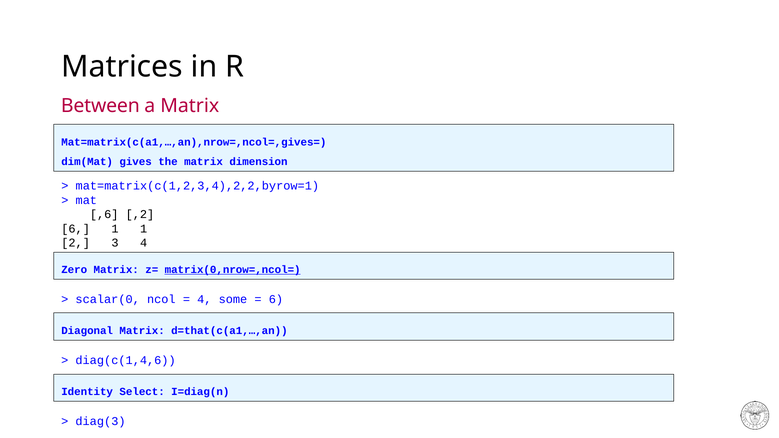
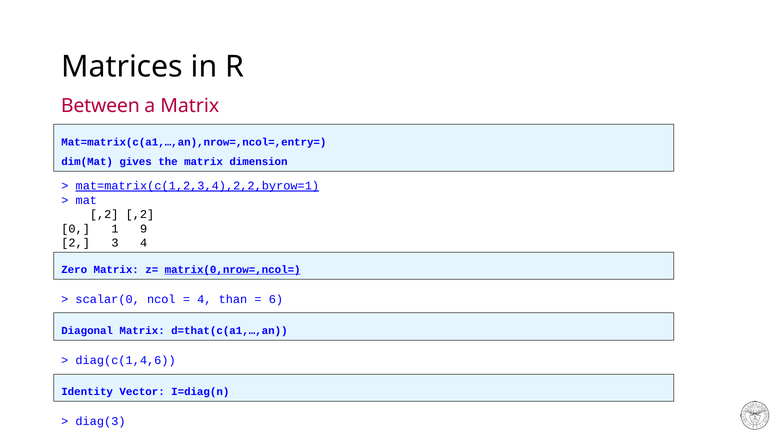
Mat=matrix(c(a1,…,an),nrow=,ncol=,gives=: Mat=matrix(c(a1,…,an),nrow=,ncol=,gives= -> Mat=matrix(c(a1,…,an),nrow=,ncol=,entry= (194, 142)
mat=matrix(c(1,2,3,4),2,2,byrow=1 underline: none -> present (197, 186)
,6: ,6 -> ,2 (104, 215)
6: 6 -> 0 (76, 229)
1 1: 1 -> 9 (144, 229)
some: some -> than (233, 300)
Select: Select -> Vector (142, 392)
